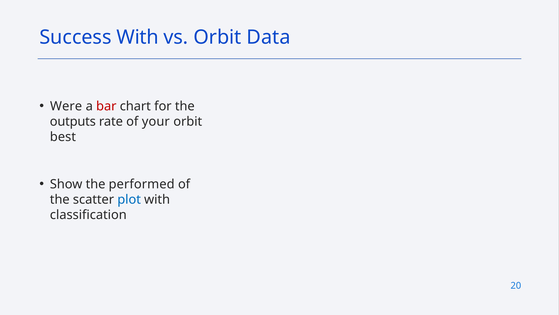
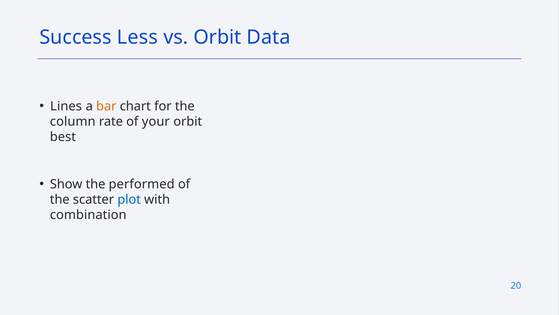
Success With: With -> Less (137, 37)
Were: Were -> Lines (66, 106)
bar colour: red -> orange (106, 106)
outputs: outputs -> column (73, 121)
classification: classification -> combination (88, 215)
